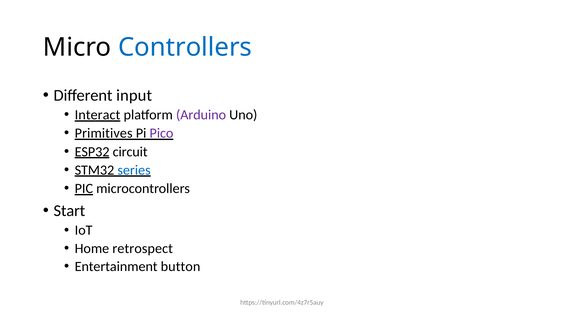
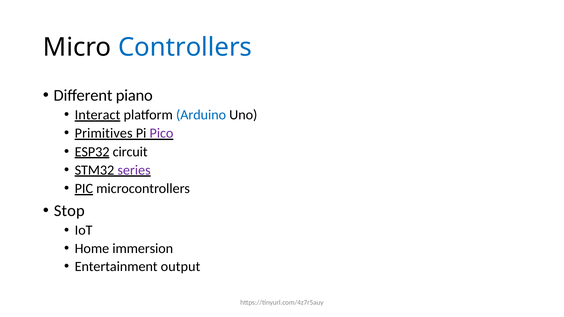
input: input -> piano (134, 95)
Arduino colour: purple -> blue (201, 115)
series colour: blue -> purple (134, 170)
Start: Start -> Stop (69, 211)
retrospect: retrospect -> immersion (143, 249)
button: button -> output (181, 267)
